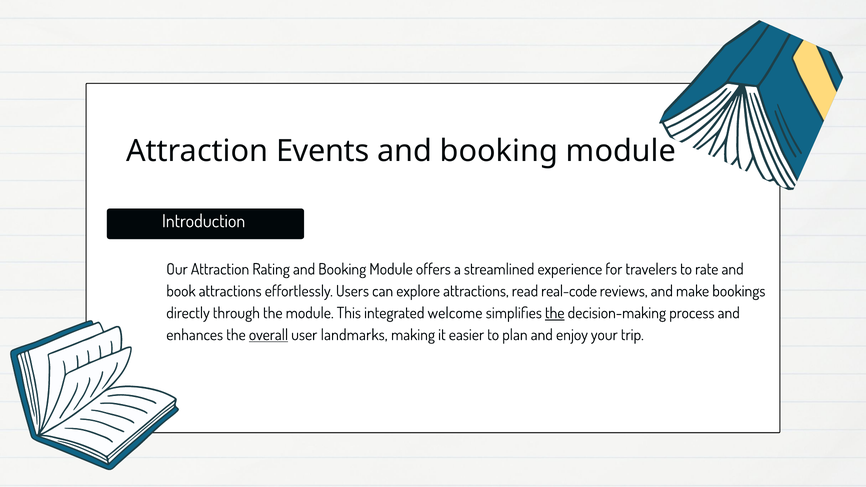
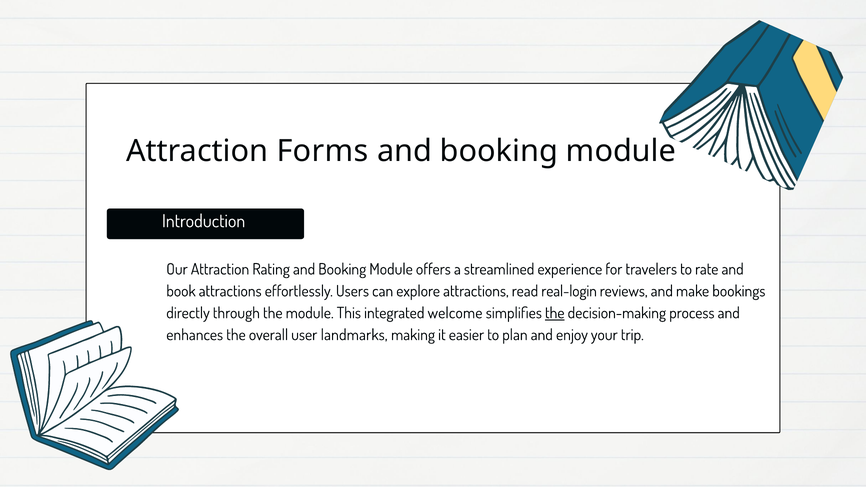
Events: Events -> Forms (323, 151)
real-code: real-code -> real-login (569, 291)
overall underline: present -> none (268, 335)
